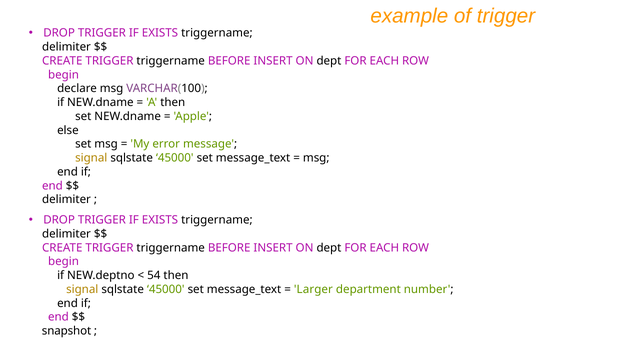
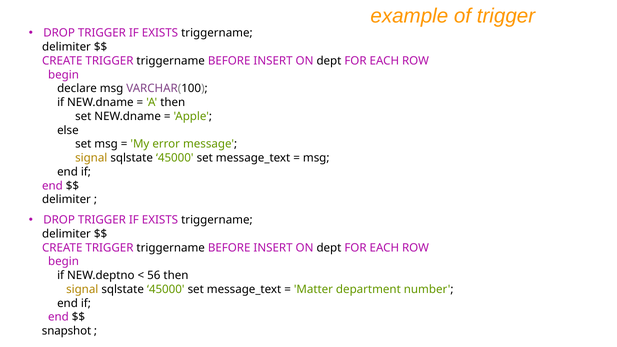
54: 54 -> 56 (154, 276)
Larger: Larger -> Matter (313, 289)
